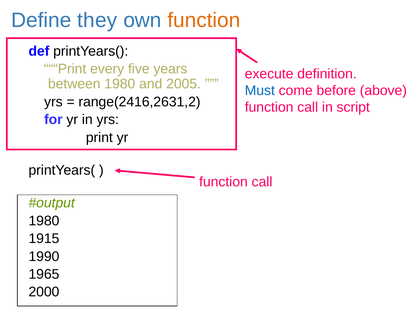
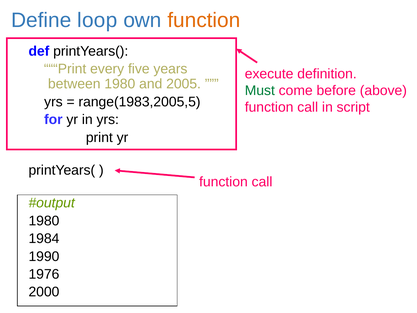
they: they -> loop (97, 20)
Must colour: blue -> green (260, 91)
range(2416,2631,2: range(2416,2631,2 -> range(1983,2005,5 (140, 102)
1915: 1915 -> 1984 (44, 238)
1965: 1965 -> 1976 (44, 274)
